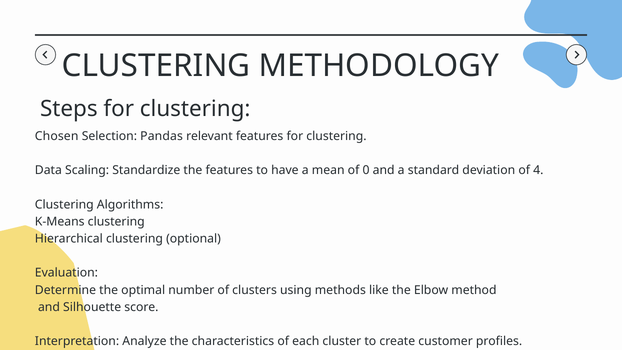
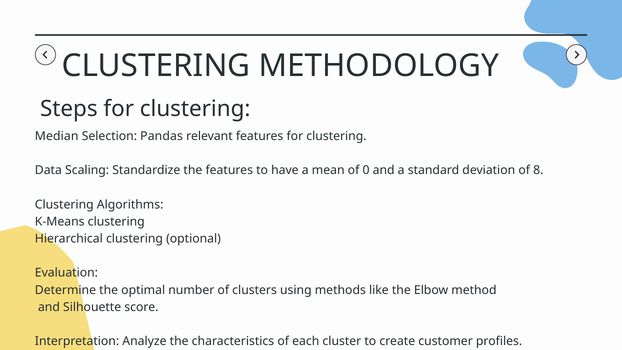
Chosen: Chosen -> Median (57, 136)
4: 4 -> 8 (538, 170)
